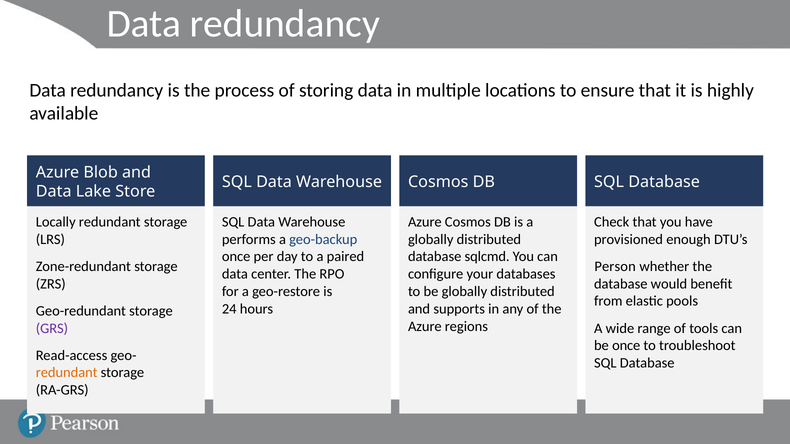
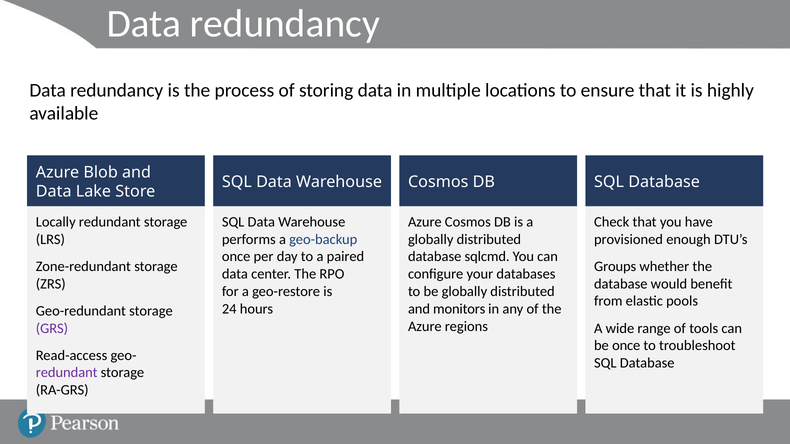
Person: Person -> Groups (615, 267)
supports: supports -> monitors (459, 309)
redundant colour: orange -> purple (67, 373)
